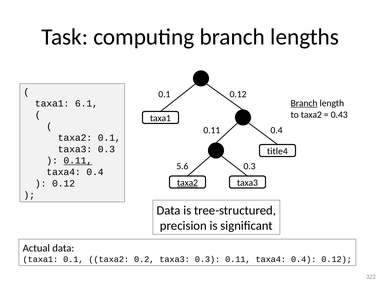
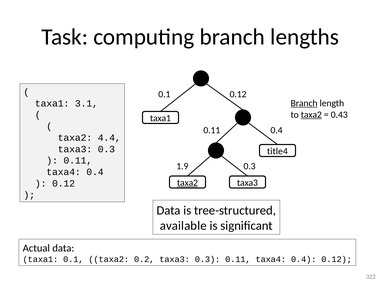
6.1: 6.1 -> 3.1 (86, 103)
taxa2 underline: none -> present (311, 115)
taxa2 0.1: 0.1 -> 4.4 (109, 138)
0.11 underline: present -> none (78, 160)
5.6: 5.6 -> 1.9 (182, 166)
precision: precision -> available (183, 225)
